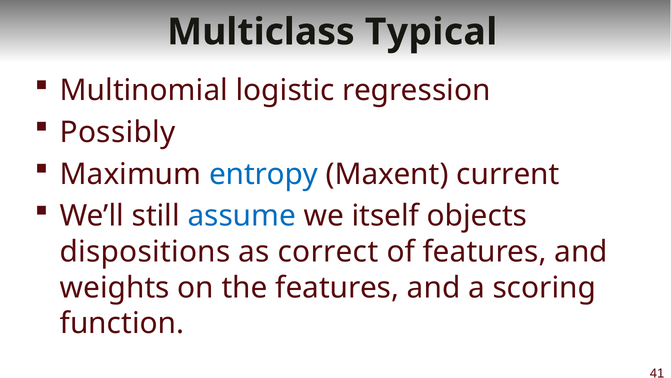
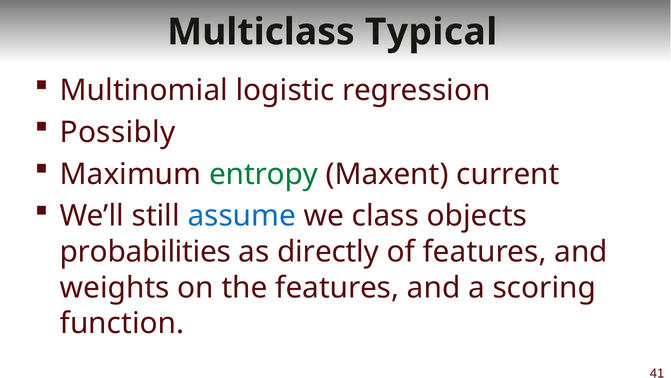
entropy colour: blue -> green (264, 174)
itself: itself -> class (385, 216)
dispositions: dispositions -> probabilities (145, 252)
correct: correct -> directly (328, 252)
